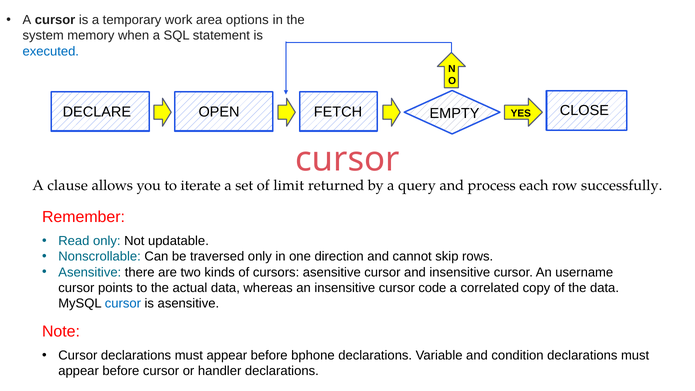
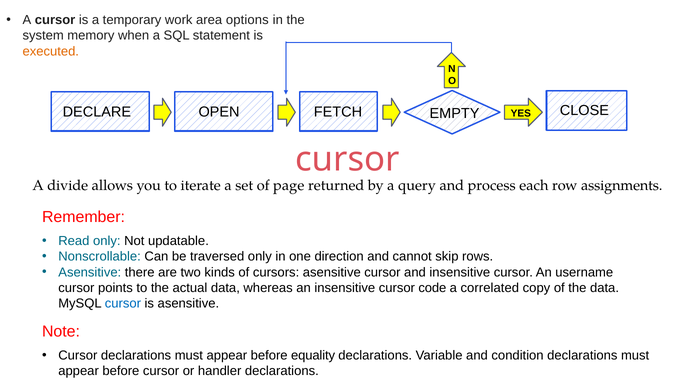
executed colour: blue -> orange (51, 51)
clause: clause -> divide (68, 185)
limit: limit -> page (289, 185)
successfully: successfully -> assignments (622, 185)
bphone: bphone -> equality (313, 355)
